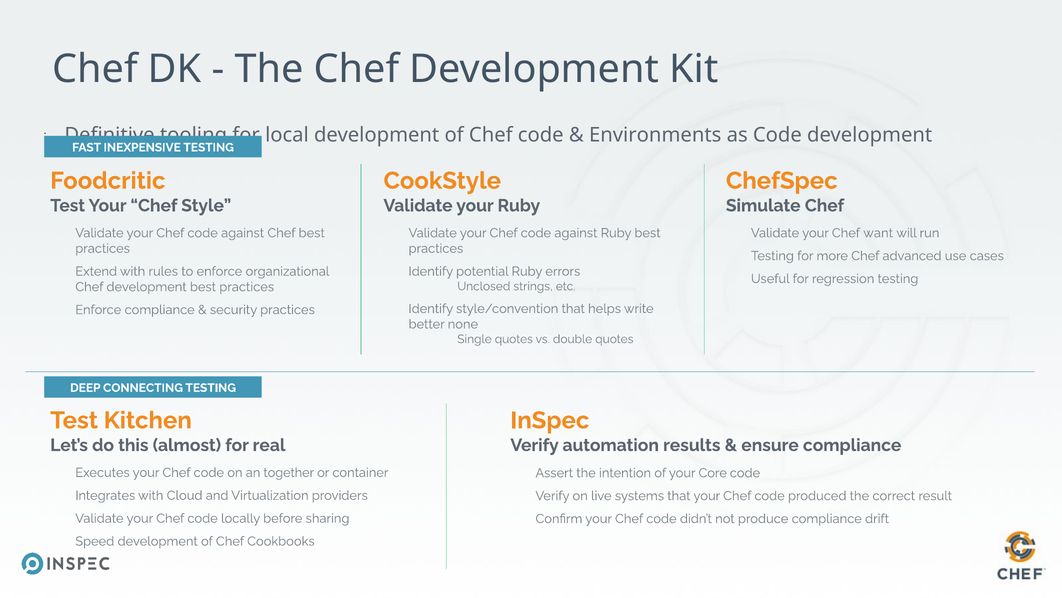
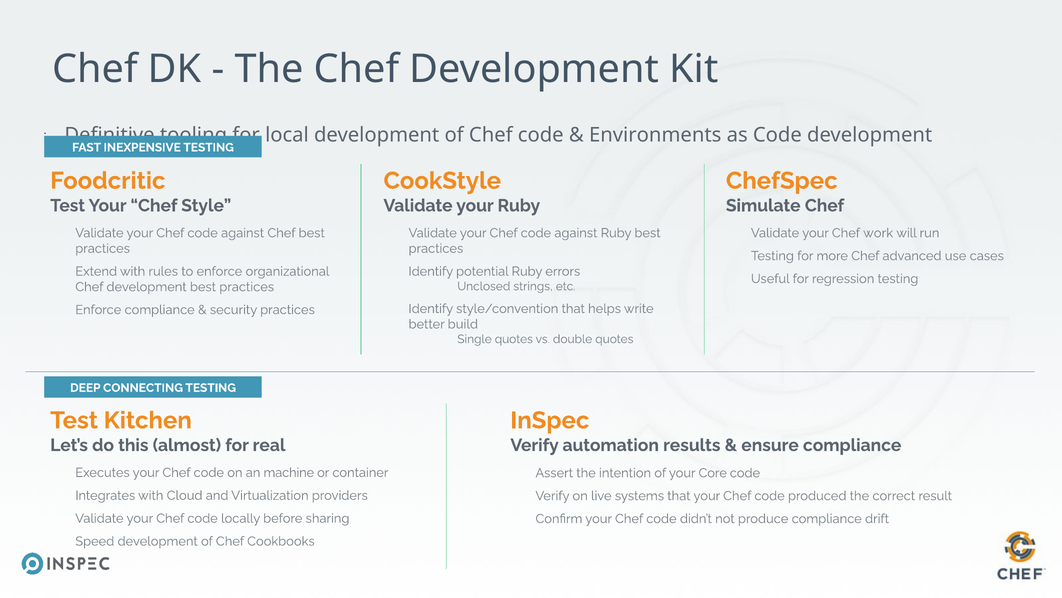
want: want -> work (878, 233)
none: none -> build (463, 324)
together: together -> machine (289, 472)
